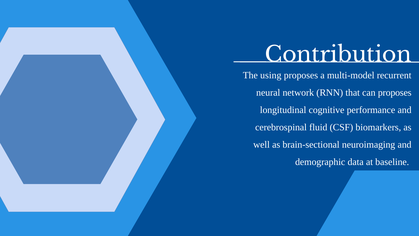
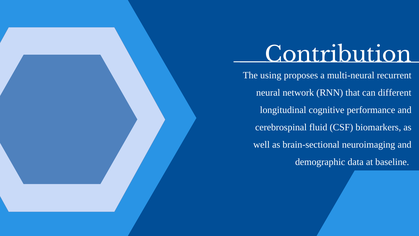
multi-model: multi-model -> multi-neural (351, 75)
can proposes: proposes -> different (395, 93)
